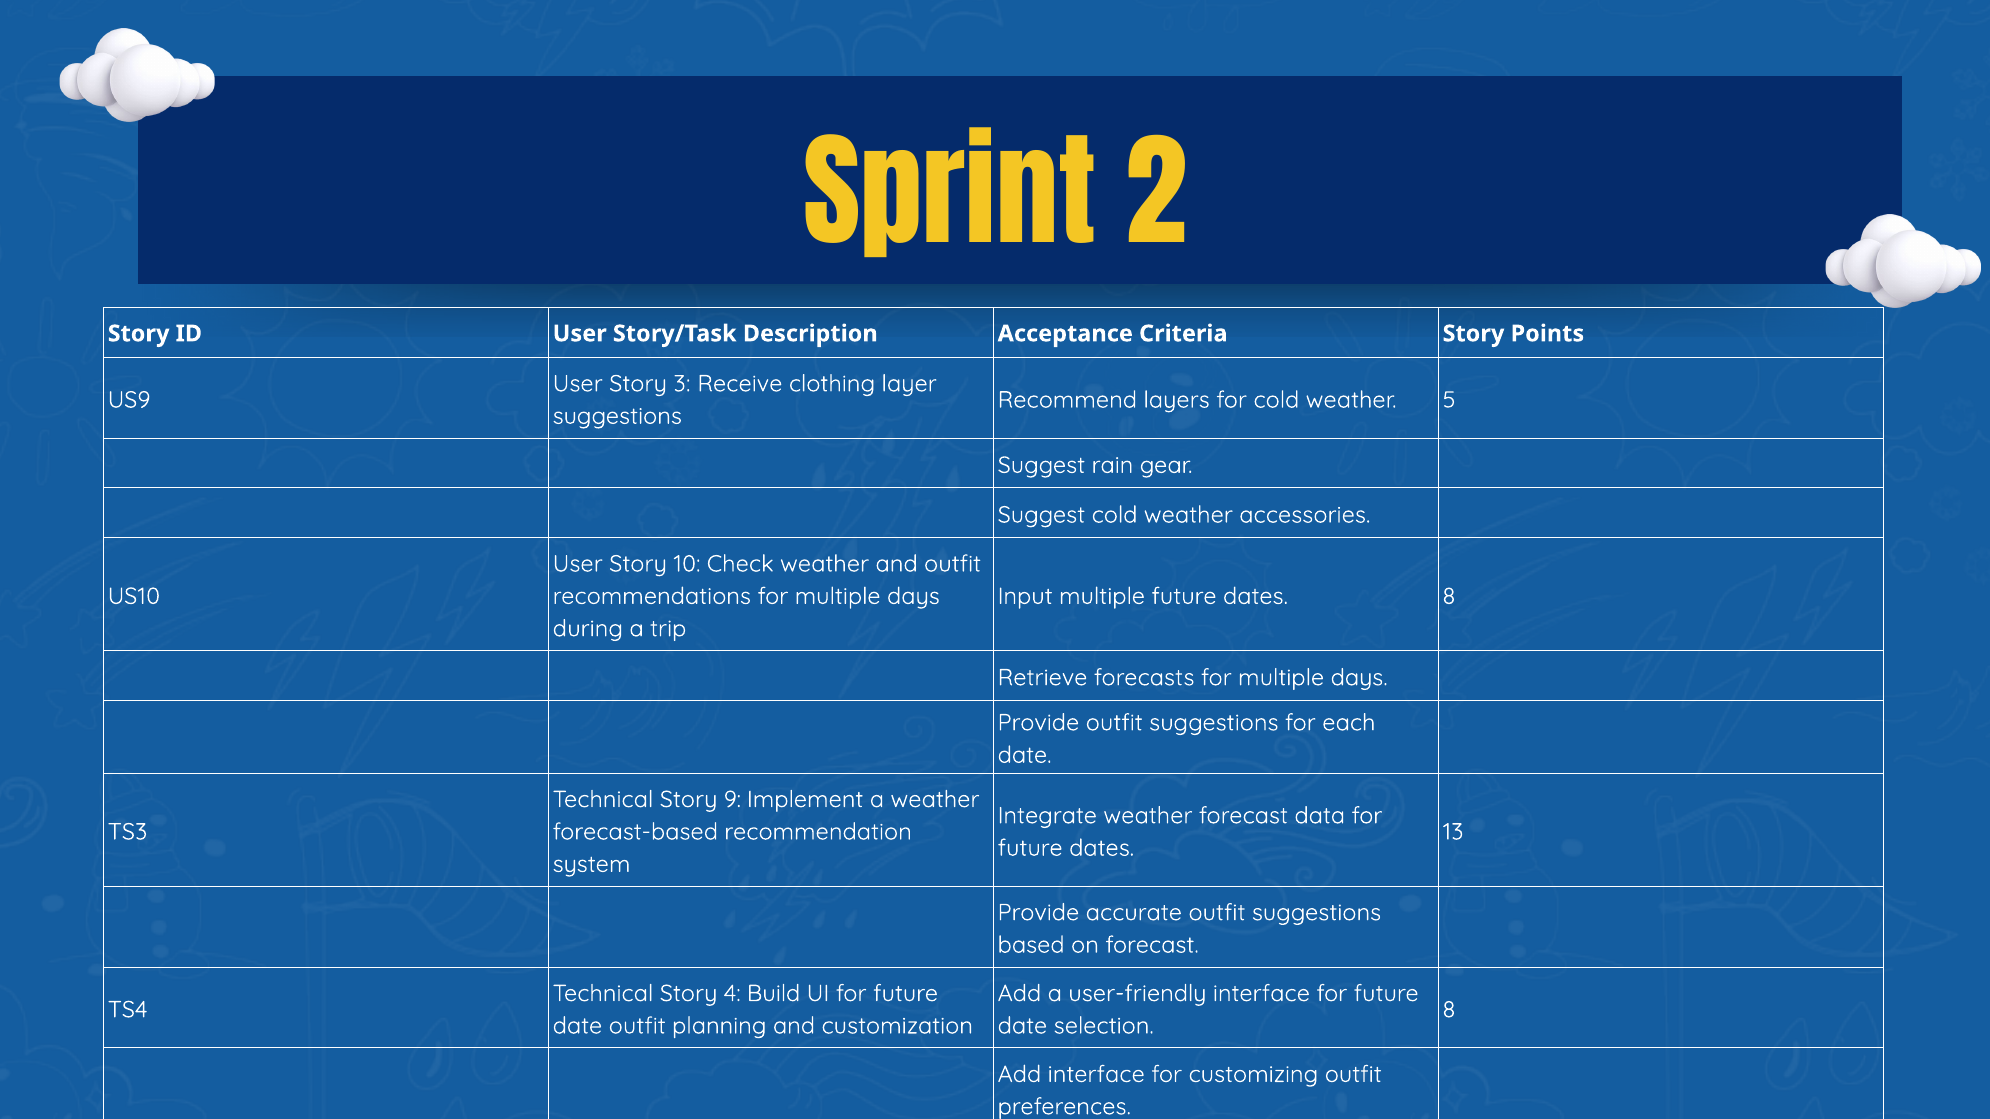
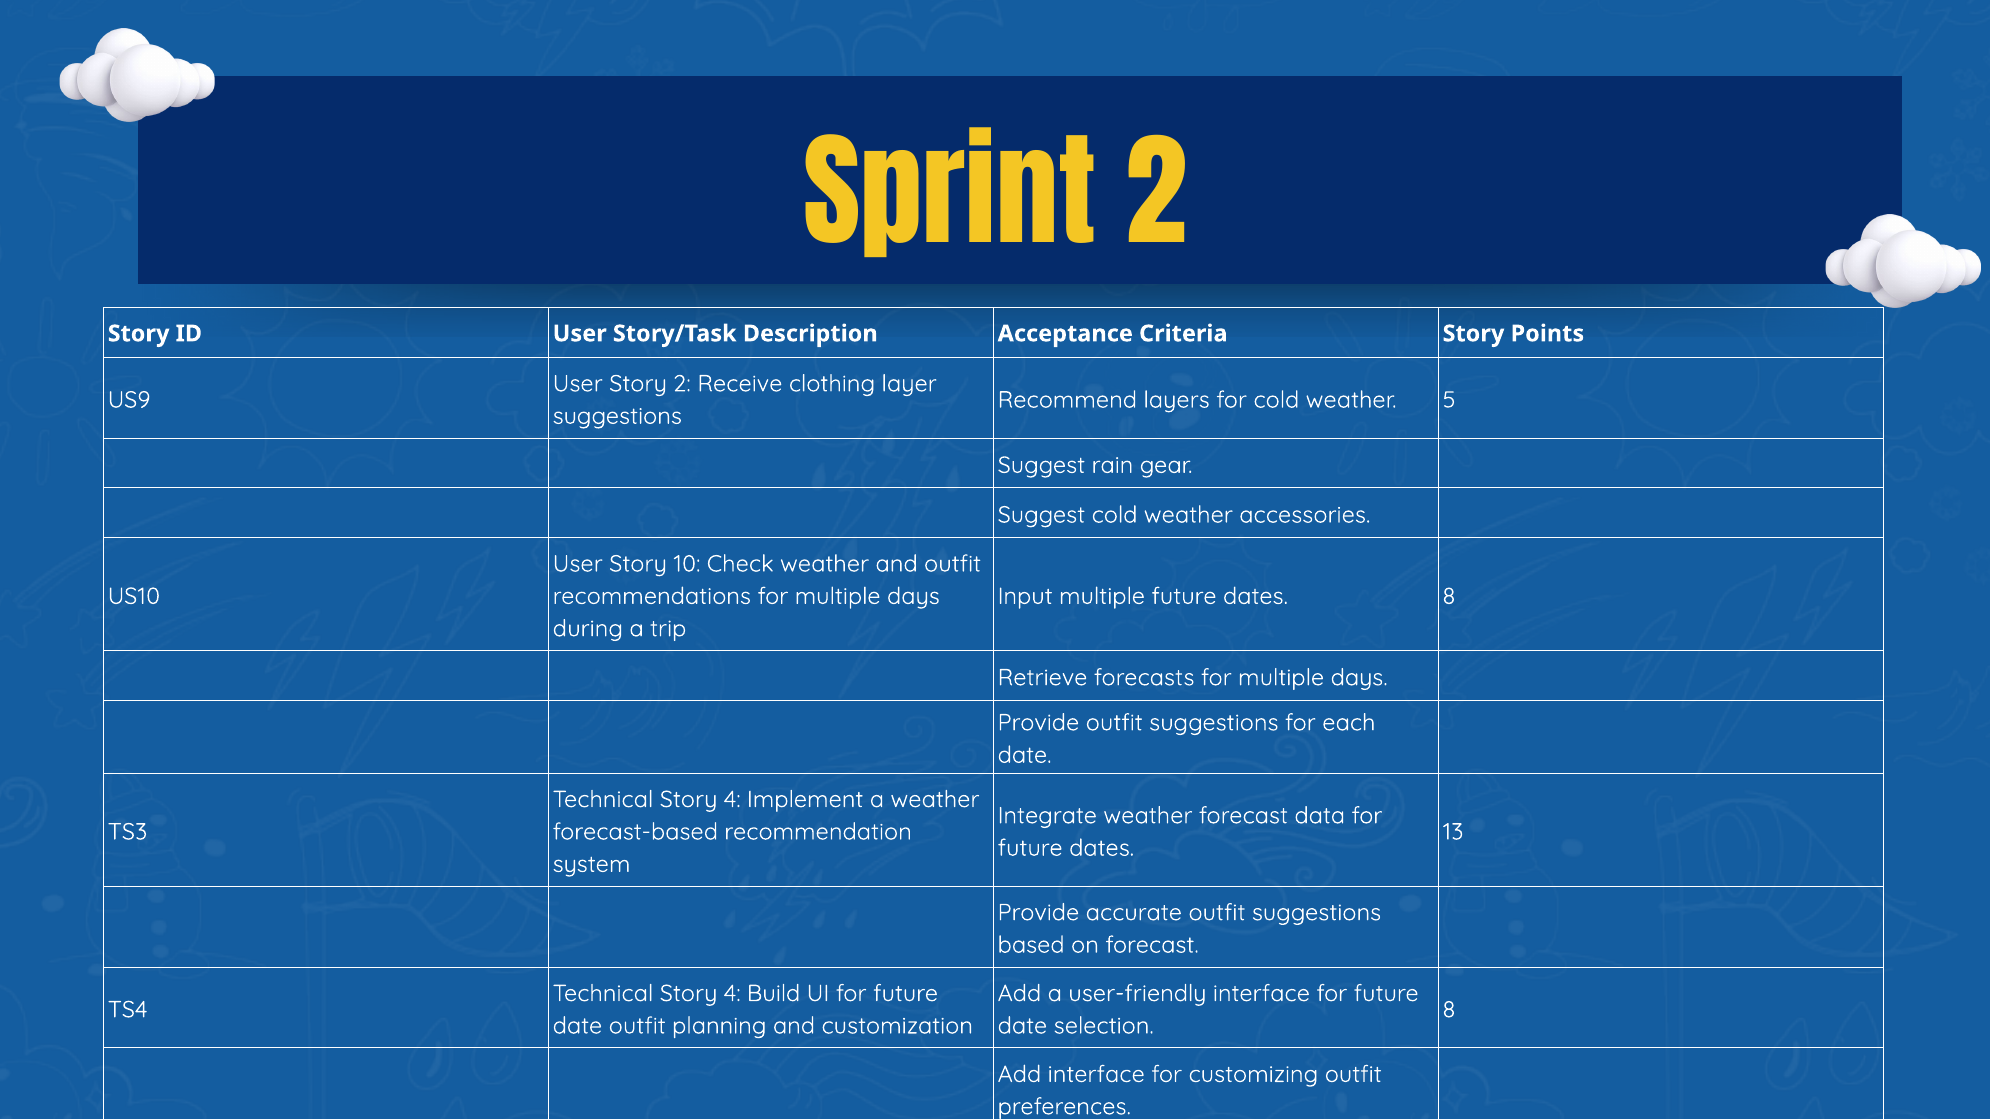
Story 3: 3 -> 2 (682, 384)
9: 9 -> 4 (732, 800)
